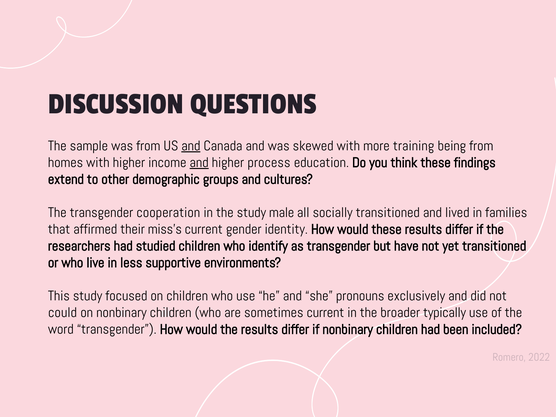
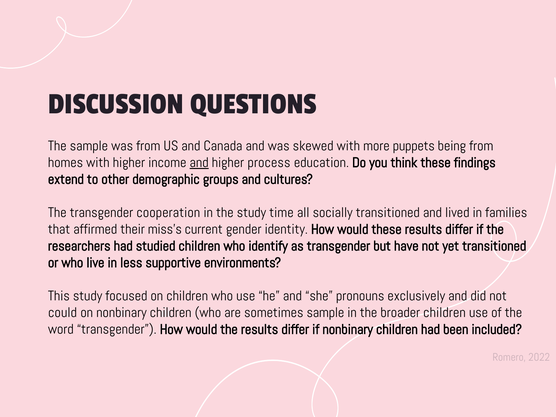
and underline: present -> none (191, 146)
training: training -> puppets (414, 146)
male: male -> time (281, 213)
sometimes current: current -> sample (325, 313)
broader typically: typically -> children (444, 313)
